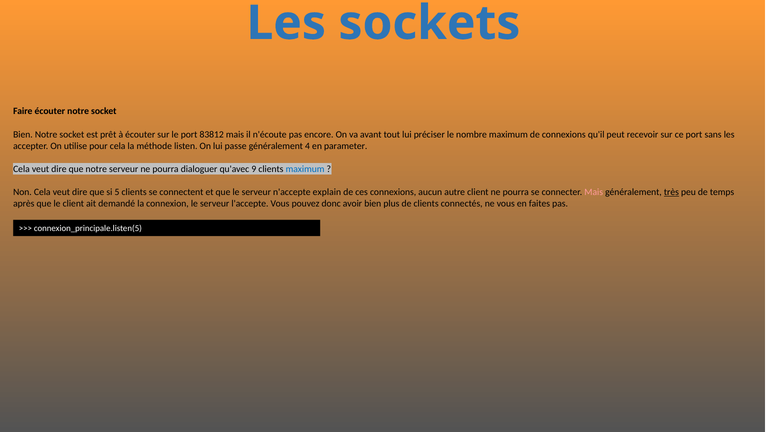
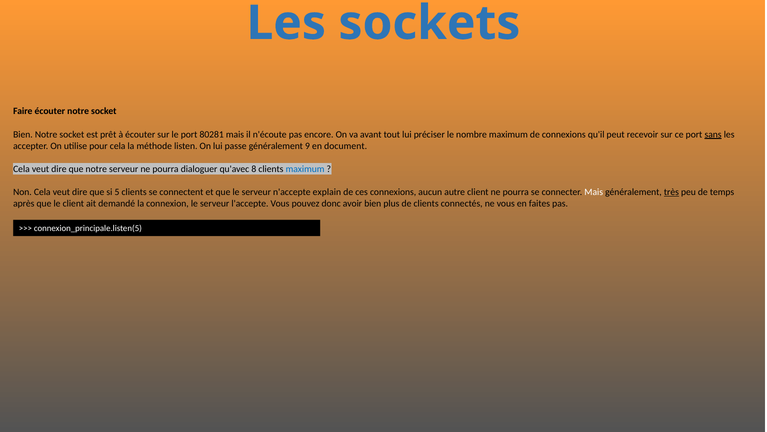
83812: 83812 -> 80281 (212, 134)
sans underline: none -> present (713, 134)
4: 4 -> 9 (308, 146)
parameter: parameter -> document (346, 146)
9: 9 -> 8 (254, 169)
Mais colour: pink -> white (594, 192)
